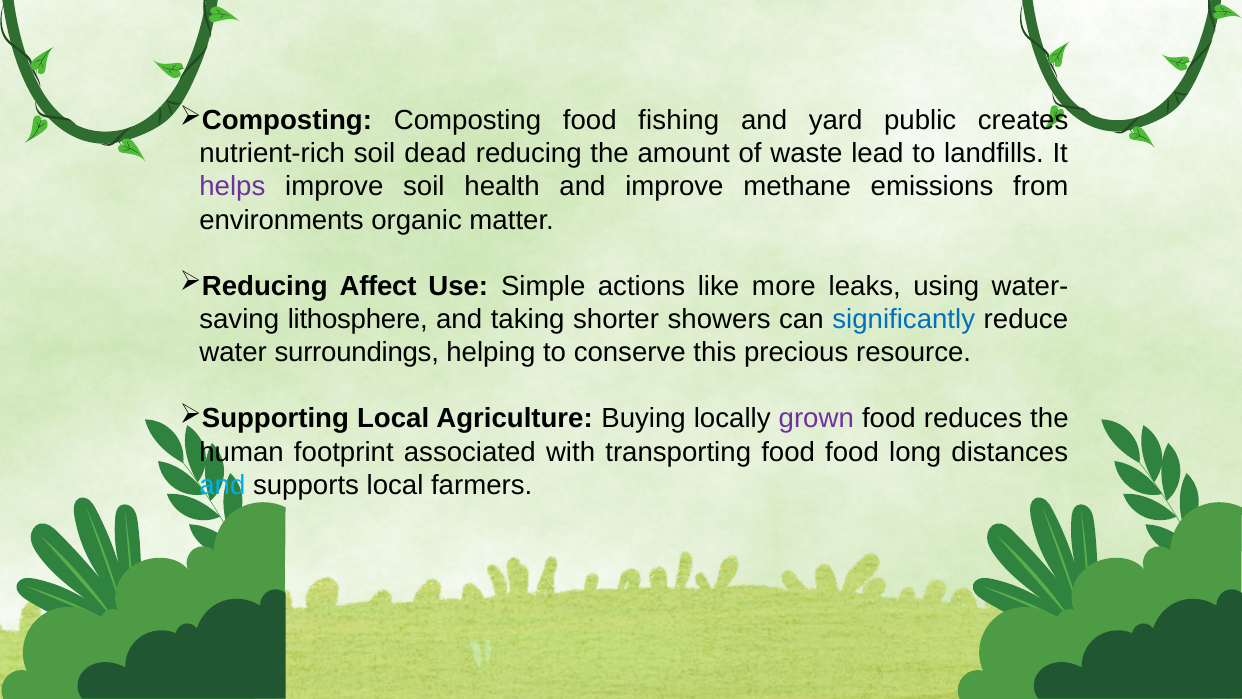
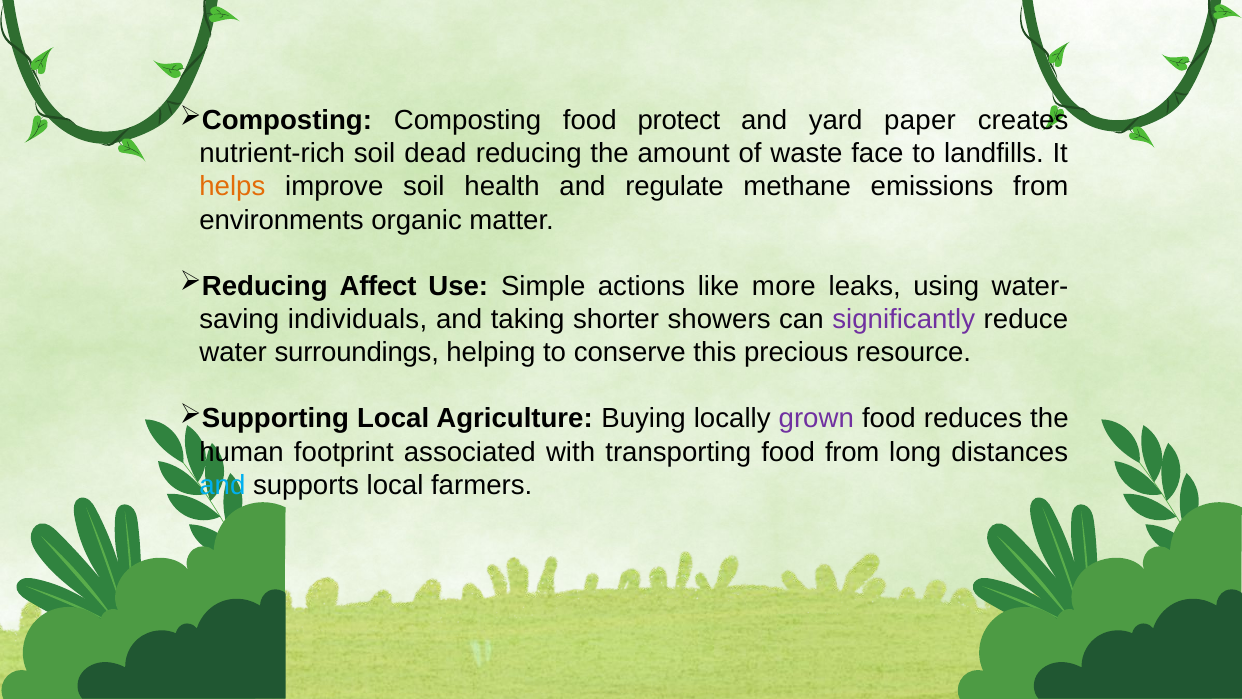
fishing: fishing -> protect (679, 120)
public: public -> paper (920, 120)
lead: lead -> face (877, 154)
helps colour: purple -> orange (232, 187)
and improve: improve -> regulate (675, 187)
lithosphere: lithosphere -> individuals (357, 319)
significantly colour: blue -> purple (904, 319)
food food: food -> from (852, 452)
